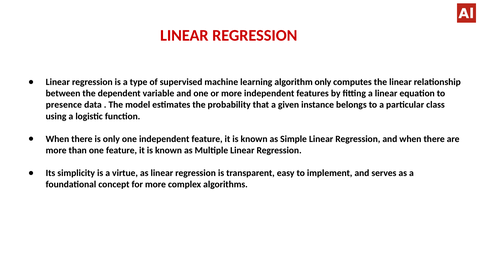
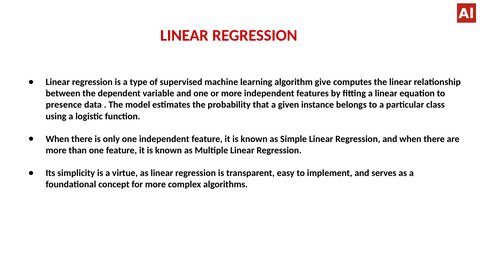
algorithm only: only -> give (323, 82)
